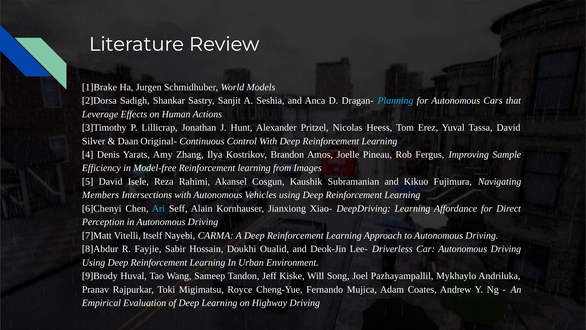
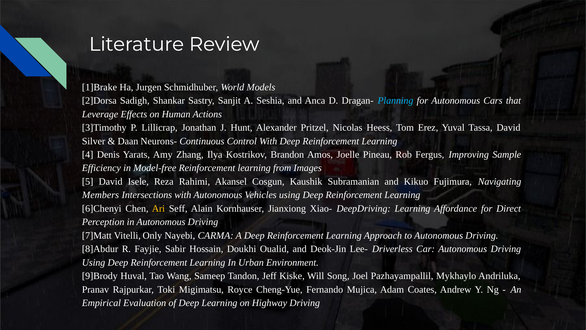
Original-: Original- -> Neurons- (159, 141)
Ari colour: light blue -> yellow (158, 208)
Itself: Itself -> Only (152, 235)
